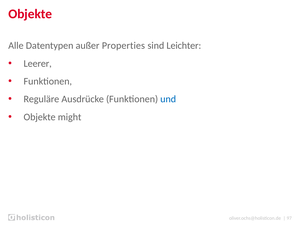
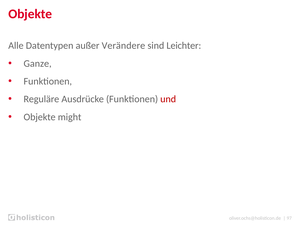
Properties: Properties -> Verändere (123, 46)
Leerer: Leerer -> Ganze (38, 64)
und colour: blue -> red (168, 99)
